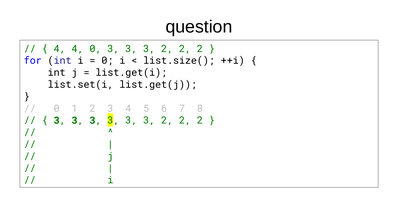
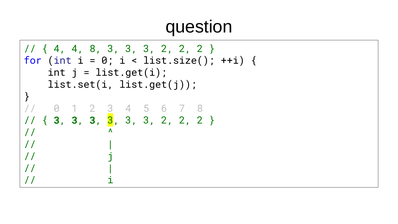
4 0: 0 -> 8 (95, 49)
